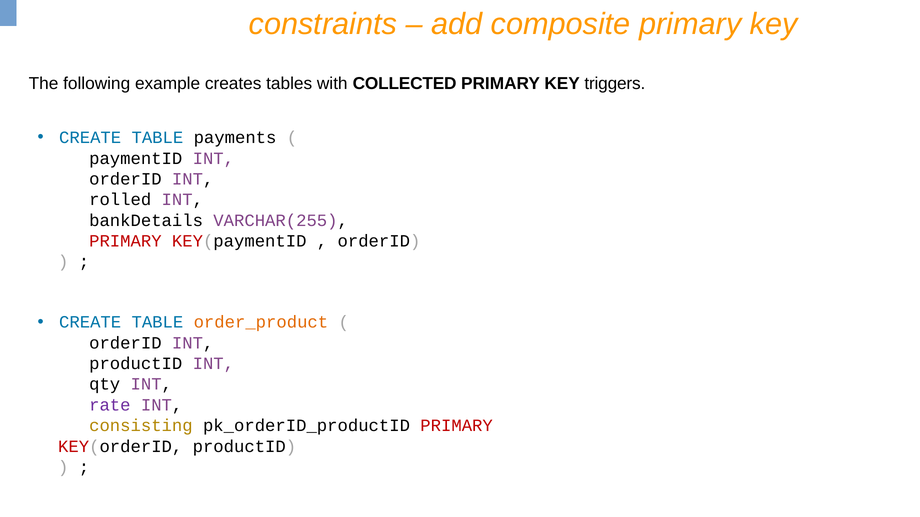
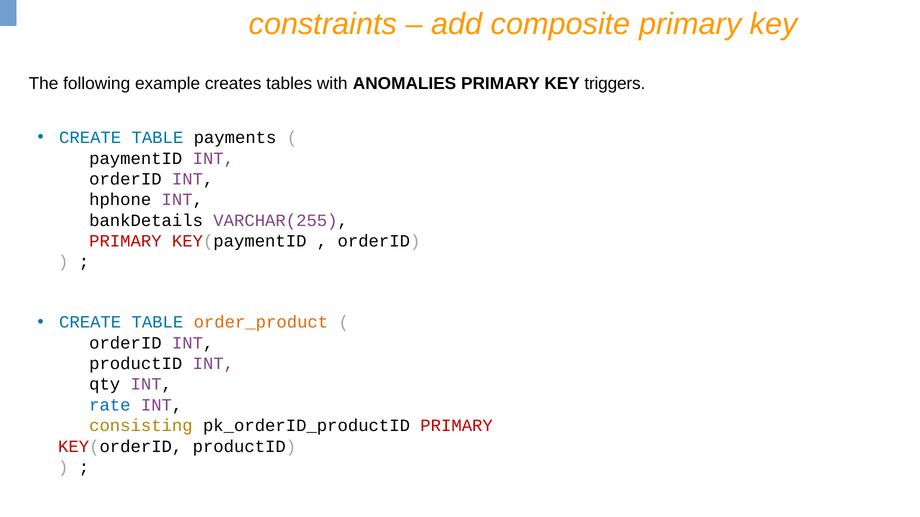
COLLECTED: COLLECTED -> ANOMALIES (405, 83)
rolled: rolled -> hphone (120, 200)
rate colour: purple -> blue (110, 405)
